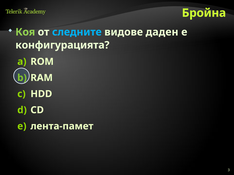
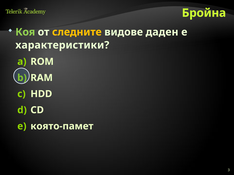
следните colour: light blue -> yellow (77, 32)
конфигурацията: конфигурацията -> характеристики (62, 45)
лента-памет: лента-памет -> която-памет (62, 127)
